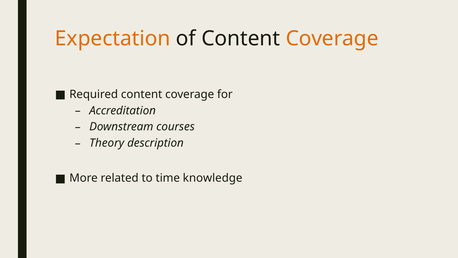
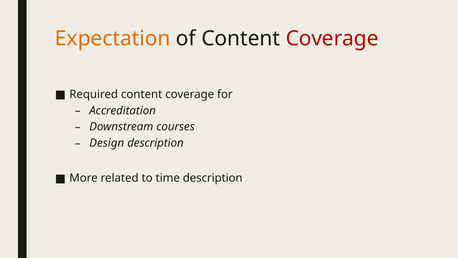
Coverage colour: orange -> red (332, 38)
Theory: Theory -> Design (107, 143)
time knowledge: knowledge -> description (213, 178)
